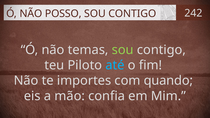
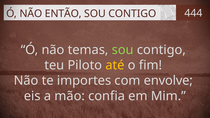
POSSO: POSSO -> ENTÃO (63, 14)
242: 242 -> 444 (193, 13)
até colour: light blue -> yellow (115, 65)
quando: quando -> envolve (168, 81)
